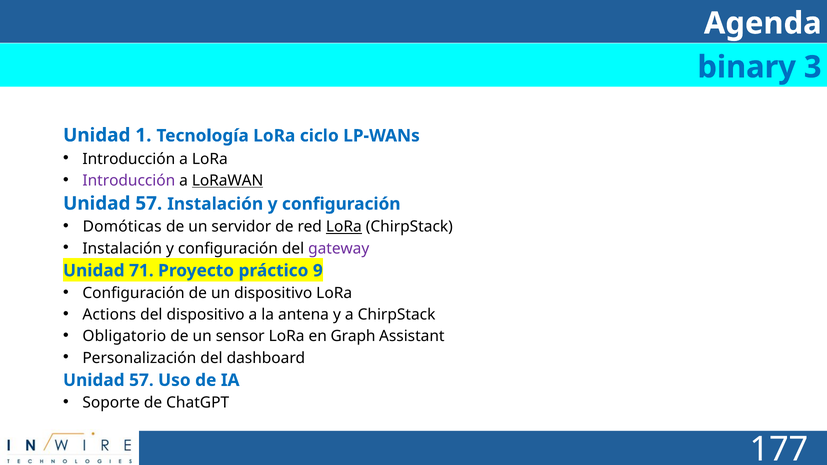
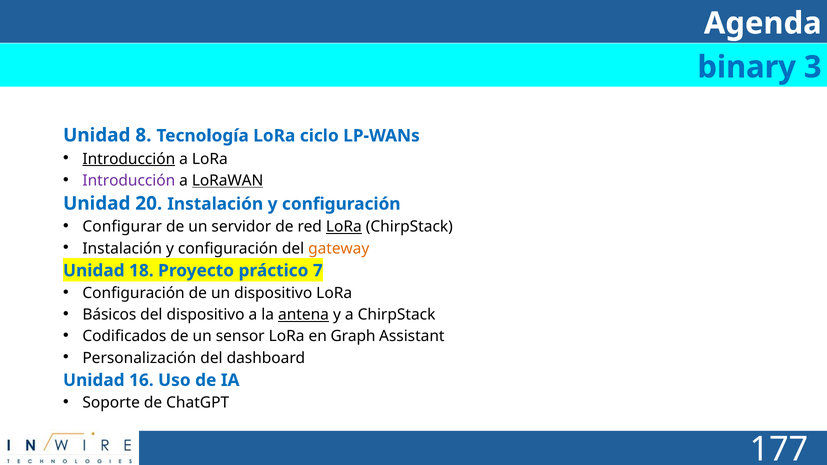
Unidad 1: 1 -> 8 (143, 135)
Introducción underline: none -> present (129, 159)
57: 57 -> 20 (149, 203)
Domóticas: Domóticas -> Configurar (122, 227)
gateway colour: purple -> orange (339, 248)
71: 71 -> 18 (141, 271)
9: 9 -> 7 (318, 271)
Actions: Actions -> Básicos (109, 315)
antena underline: none -> present (304, 315)
Obligatorio: Obligatorio -> Codificados (124, 337)
57: 57 -> 16 (141, 380)
